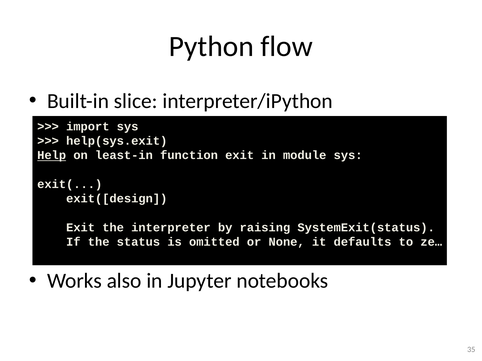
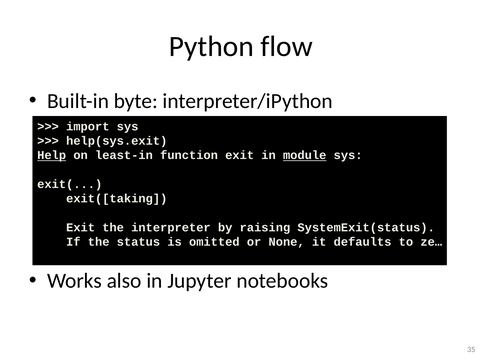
slice: slice -> byte (136, 101)
module underline: none -> present (305, 156)
exit([design: exit([design -> exit([taking (117, 199)
